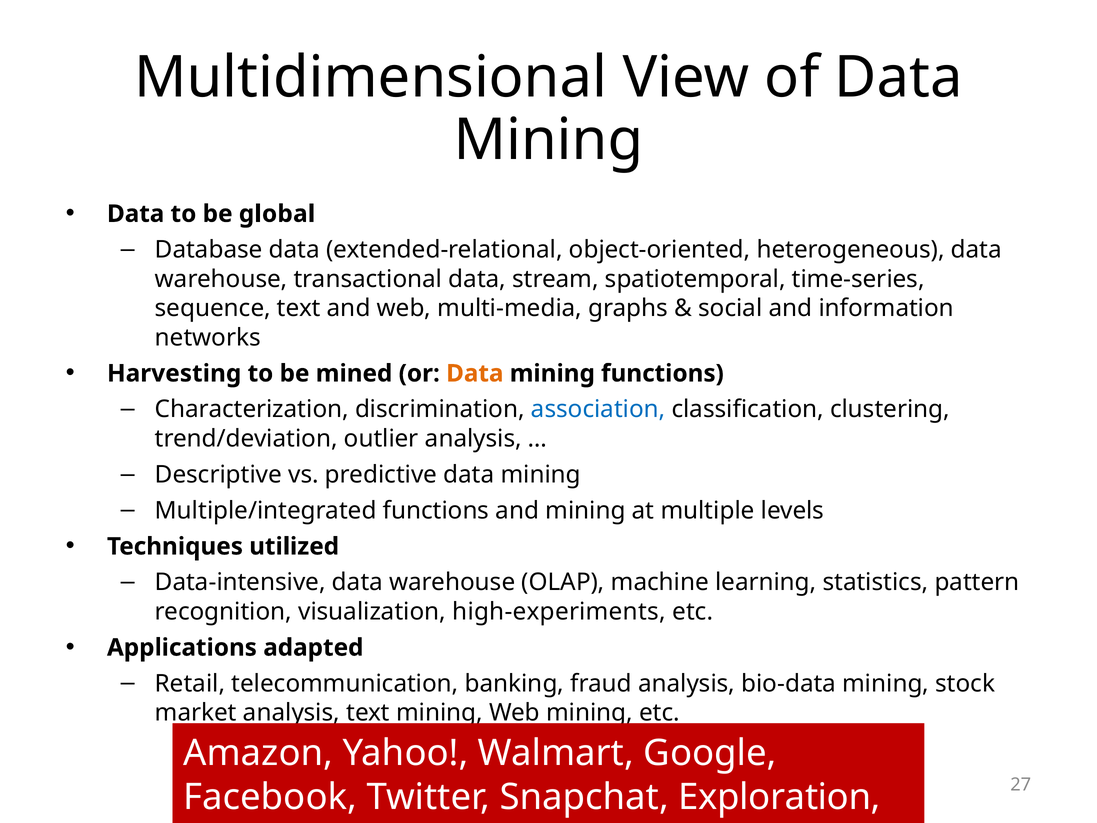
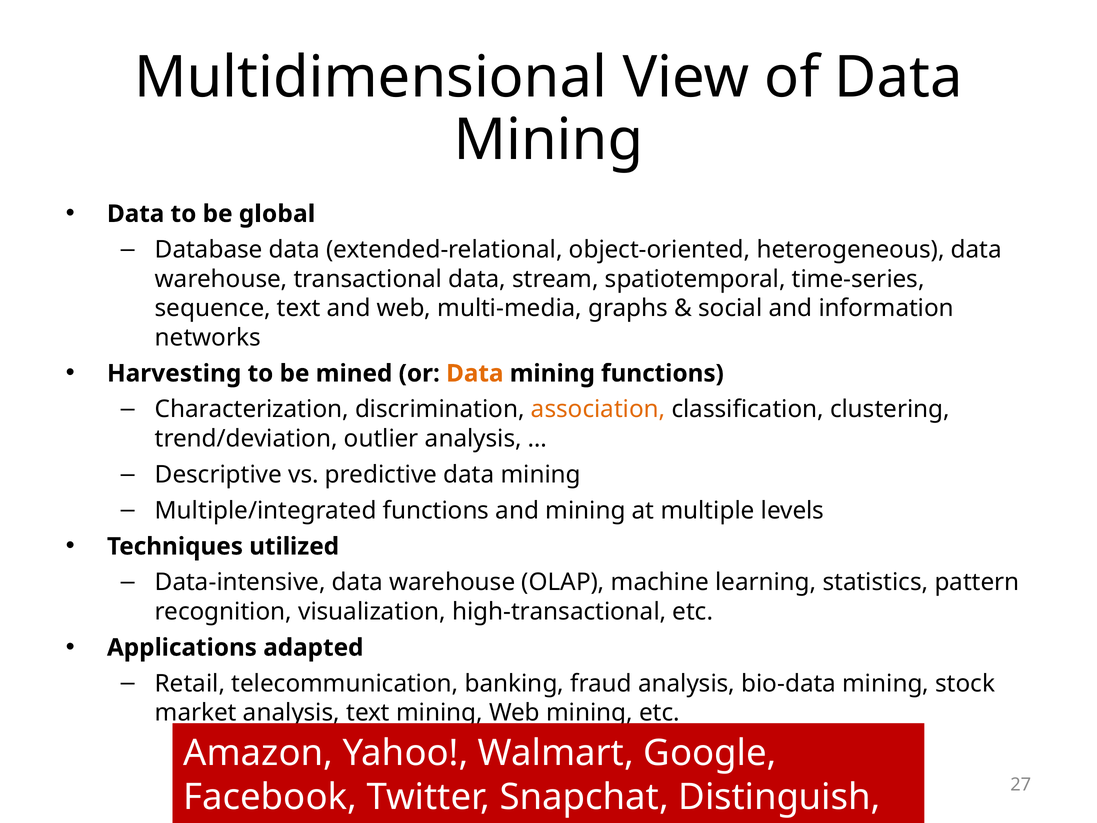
association colour: blue -> orange (598, 409)
high-experiments: high-experiments -> high-transactional (559, 612)
Exploration: Exploration -> Distinguish (779, 797)
